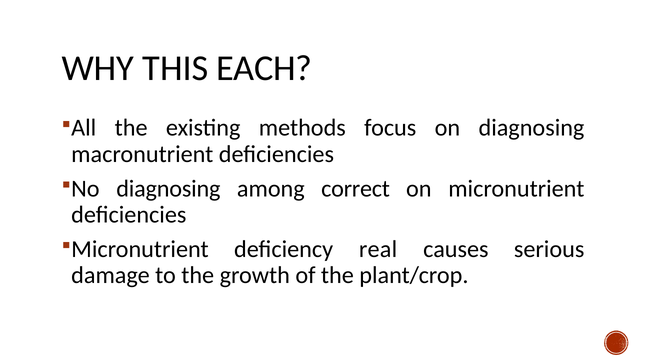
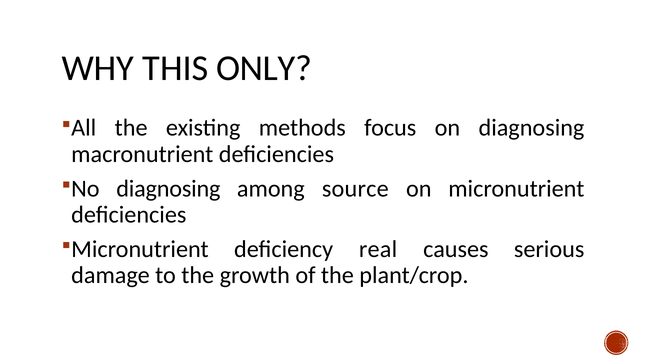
EACH: EACH -> ONLY (264, 68)
correct: correct -> source (355, 188)
